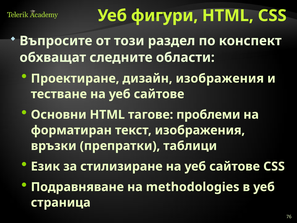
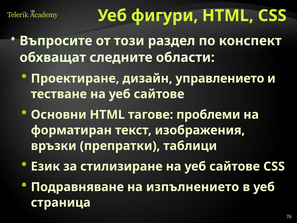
дизайн изображения: изображения -> управлението (220, 78)
methodologies: methodologies -> изпълнението (193, 187)
